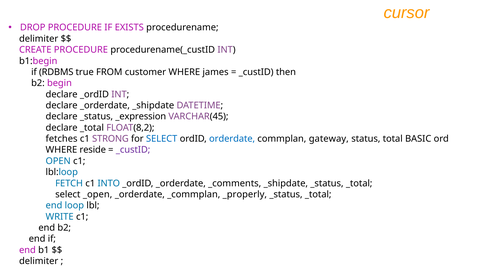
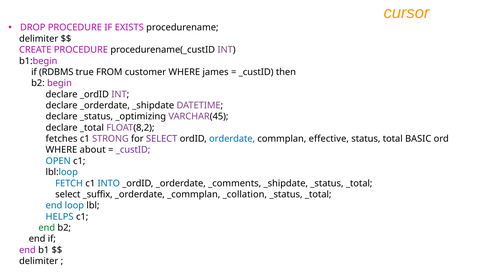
_expression: _expression -> _optimizing (141, 117)
SELECT colour: blue -> purple (162, 139)
gateway: gateway -> effective (329, 139)
reside: reside -> about (93, 150)
_open: _open -> _suffix (98, 195)
_properly: _properly -> _collation (245, 195)
WRITE: WRITE -> HELPS (60, 217)
end colour: black -> green (47, 228)
